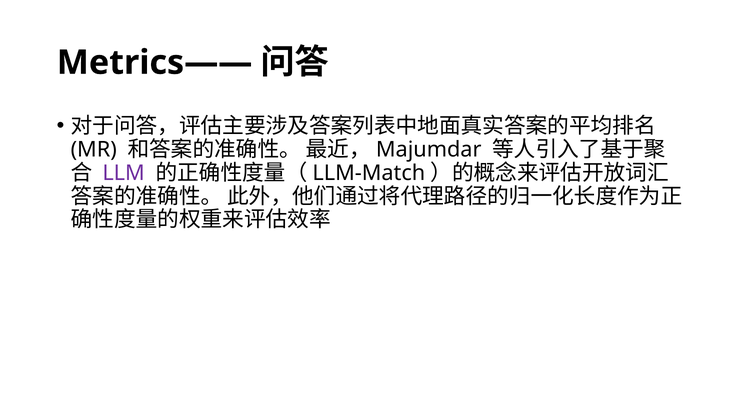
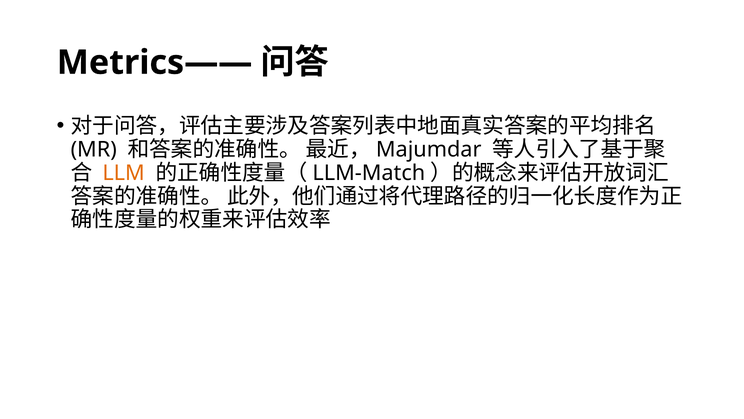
LLM colour: purple -> orange (124, 173)
